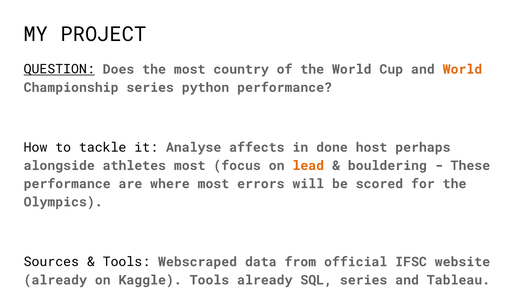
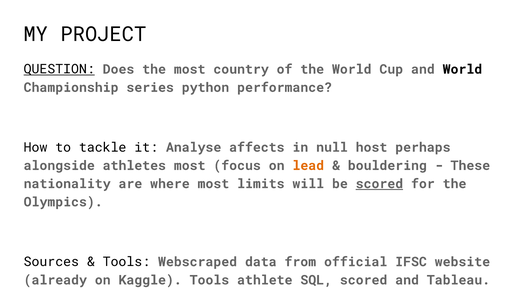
World colour: orange -> black (462, 69)
done: done -> null (332, 147)
performance: performance -> nationality (67, 183)
errors: errors -> limits (261, 183)
scored underline: none -> present (379, 183)
Tools already: already -> athlete (265, 280)
SQL series: series -> scored (364, 280)
